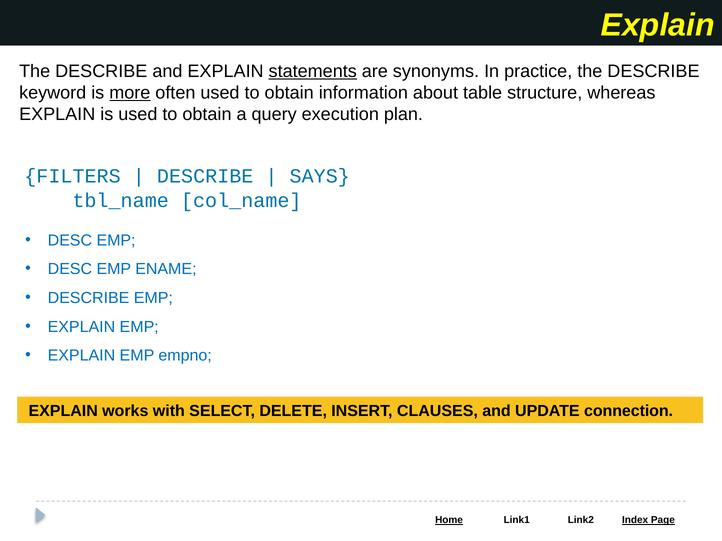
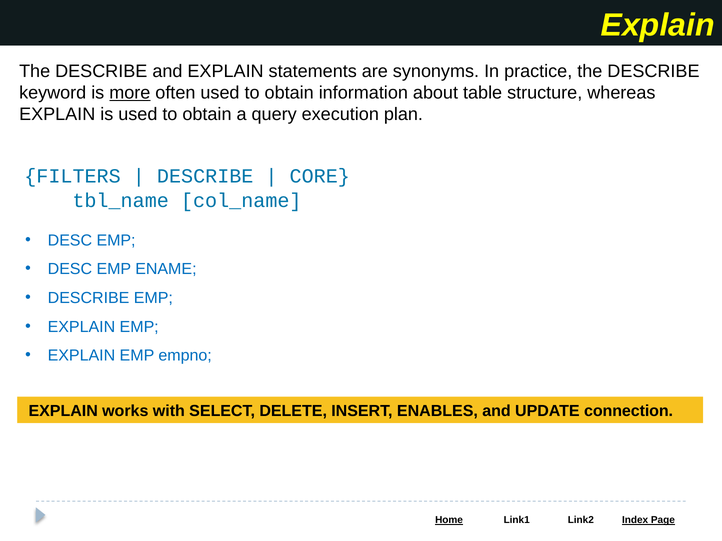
statements underline: present -> none (313, 71)
SAYS: SAYS -> CORE (320, 177)
CLAUSES: CLAUSES -> ENABLES (437, 411)
